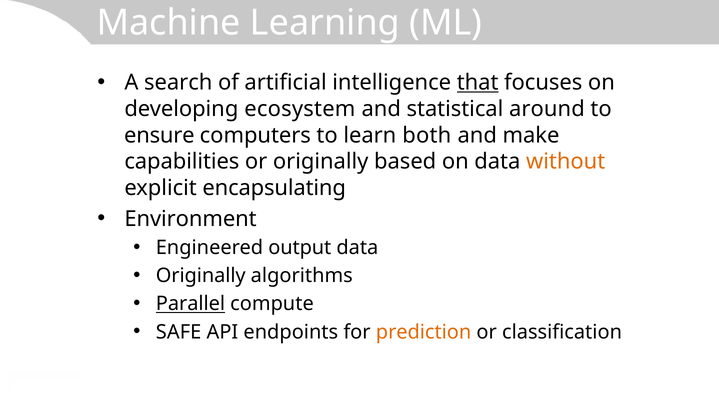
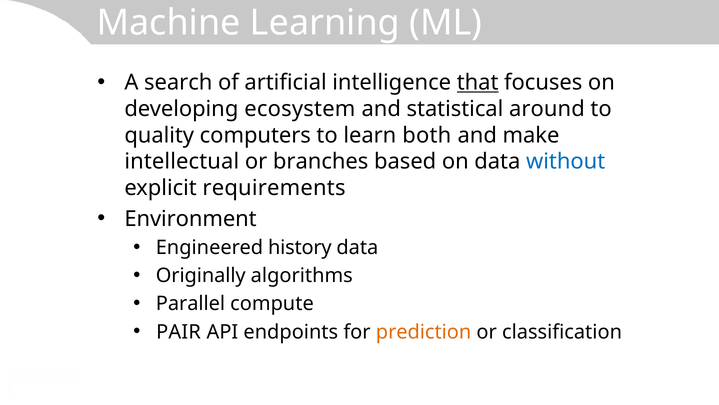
ensure: ensure -> quality (159, 135)
capabilities: capabilities -> intellectual (182, 161)
or originally: originally -> branches (321, 161)
without colour: orange -> blue (566, 161)
encapsulating: encapsulating -> requirements (274, 188)
output: output -> history (300, 248)
Parallel underline: present -> none (190, 303)
SAFE: SAFE -> PAIR (179, 331)
